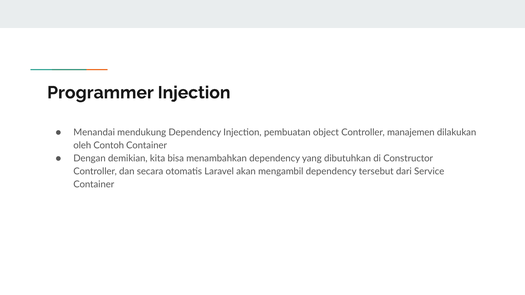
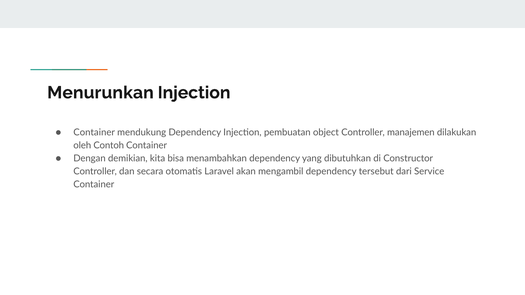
Programmer: Programmer -> Menurunkan (100, 93)
Menandai: Menandai -> Container (94, 133)
